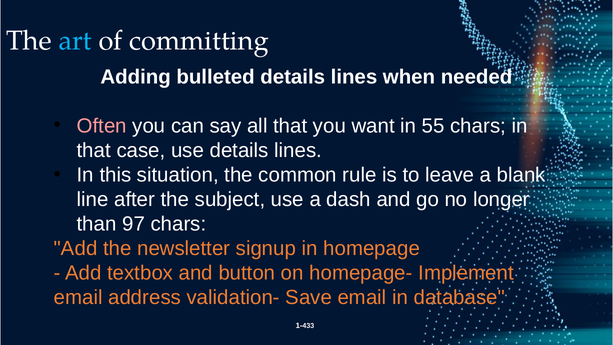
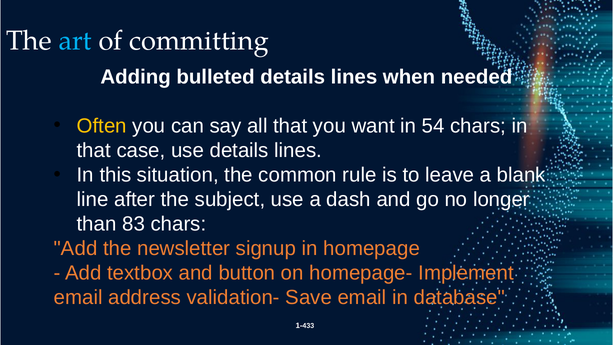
Often colour: pink -> yellow (102, 126)
55: 55 -> 54 (433, 126)
97: 97 -> 83 (134, 224)
